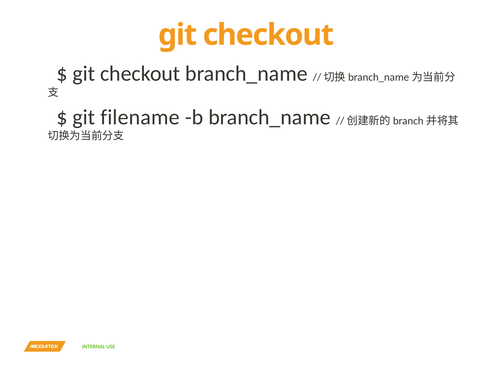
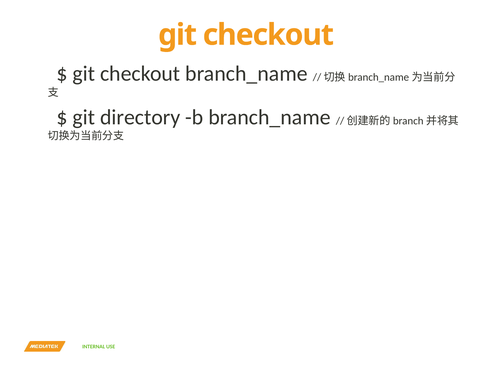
filename: filename -> directory (140, 117)
